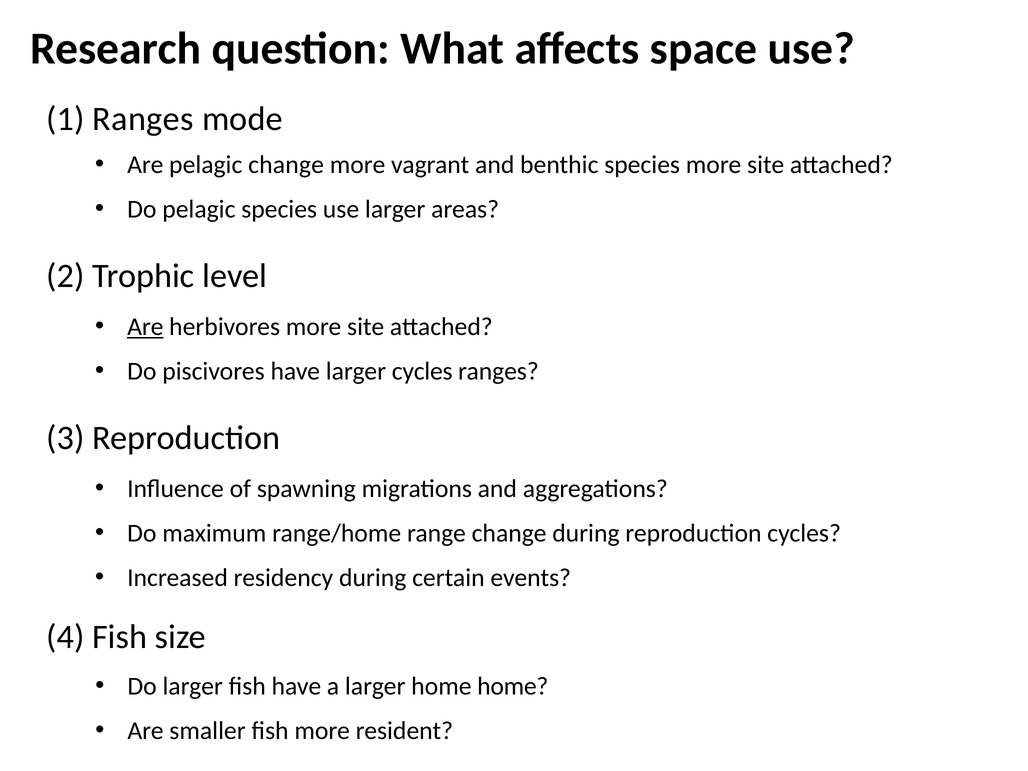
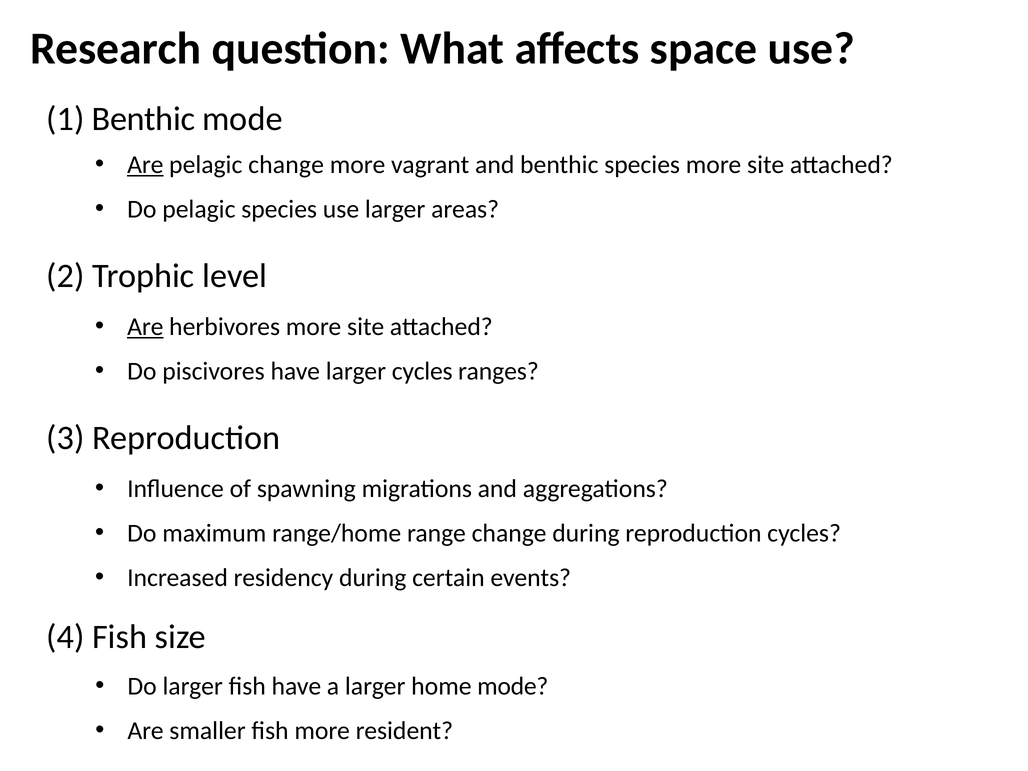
1 Ranges: Ranges -> Benthic (143, 119)
Are underline: none -> present (145, 165)
home home: home -> mode (513, 686)
